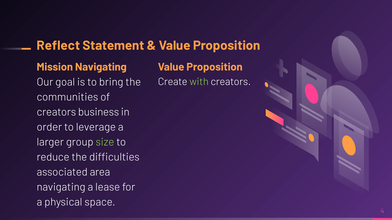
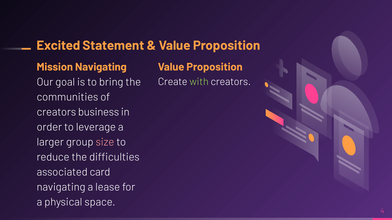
Reflect: Reflect -> Excited (58, 46)
size colour: light green -> pink (105, 142)
area: area -> card (100, 173)
